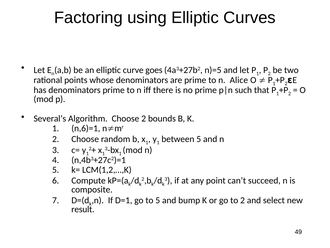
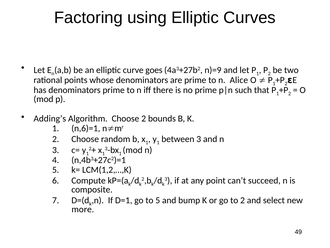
n)=5: n)=5 -> n)=9 (213, 70)
Several’s: Several’s -> Adding’s (50, 118)
between 5: 5 -> 3 (199, 139)
result: result -> more (83, 209)
